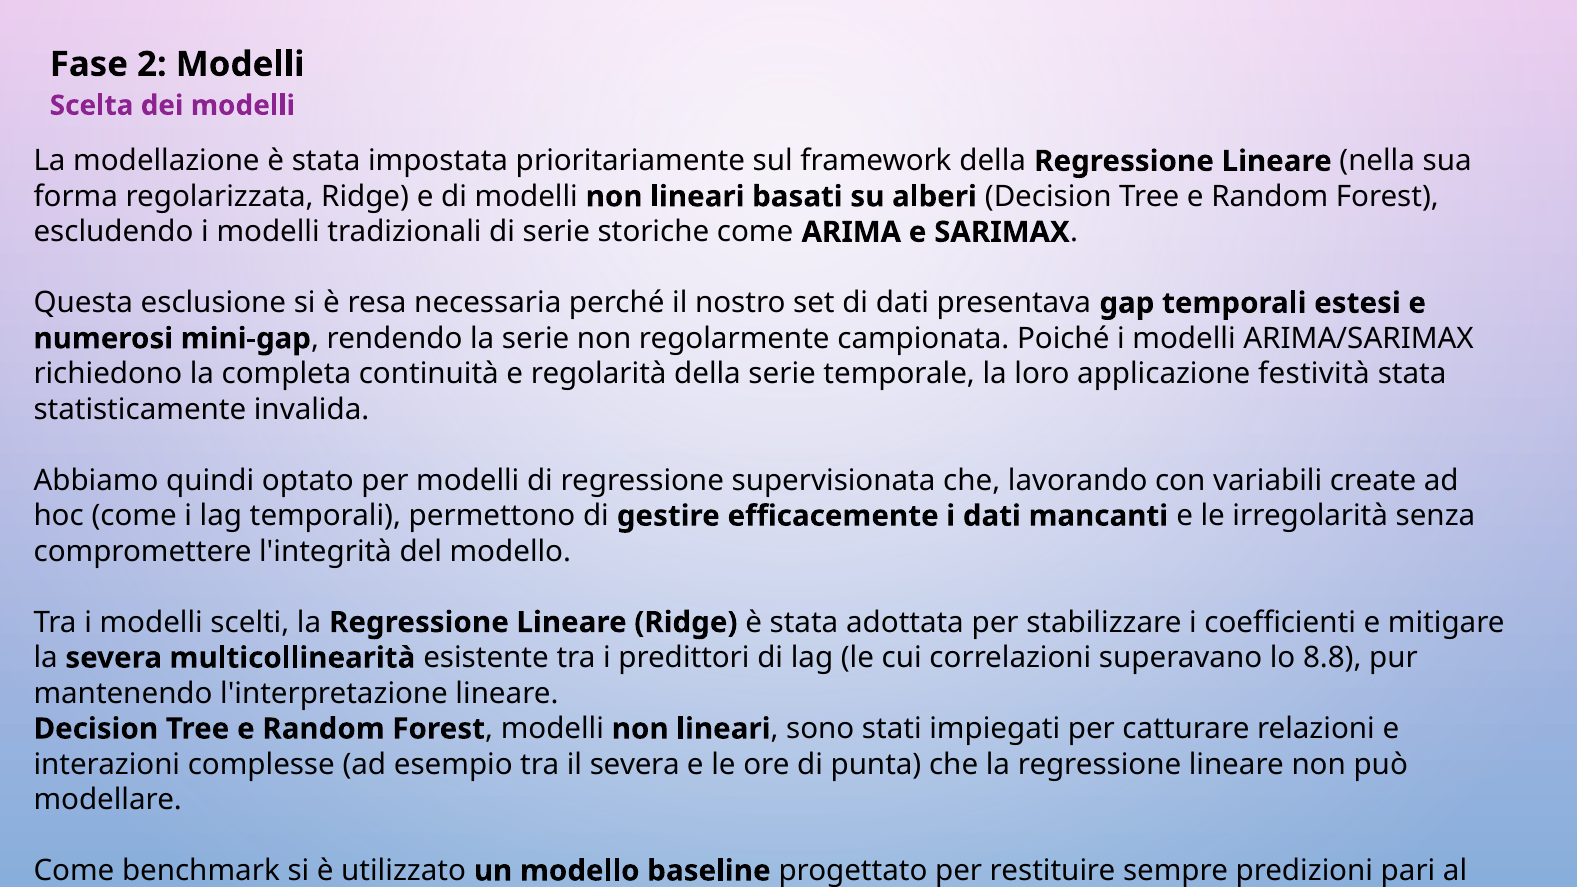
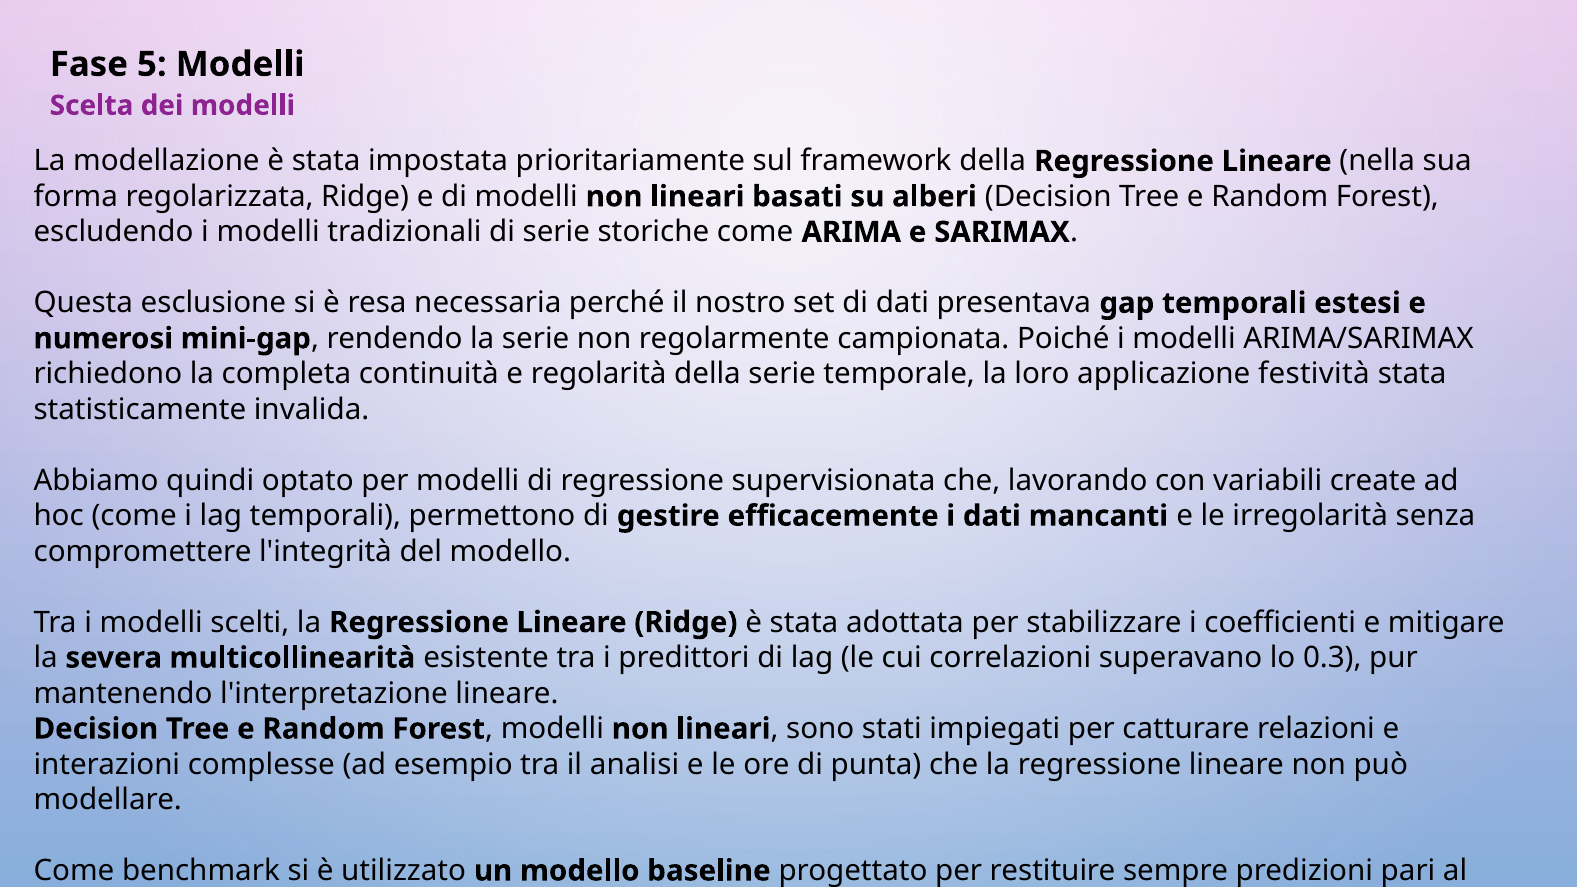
2: 2 -> 5 (152, 64)
8.8: 8.8 -> 0.3 (1332, 658)
il severa: severa -> analisi (635, 764)
